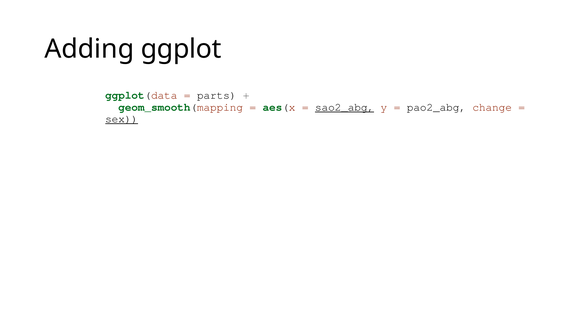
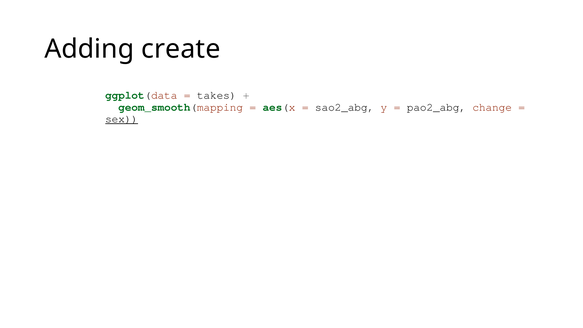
ggplot: ggplot -> create (181, 49)
parts: parts -> takes (217, 95)
sao2_abg underline: present -> none (345, 107)
